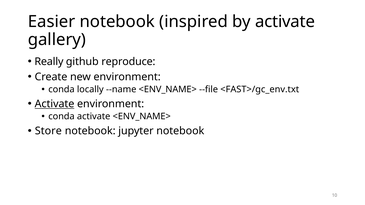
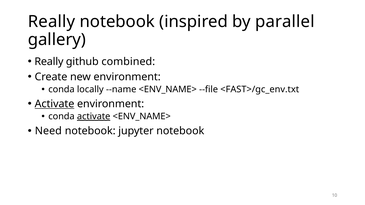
Easier: Easier -> Really (51, 22)
by activate: activate -> parallel (285, 22)
reproduce: reproduce -> combined (128, 62)
activate underline: none -> present (94, 117)
Store: Store -> Need (48, 131)
